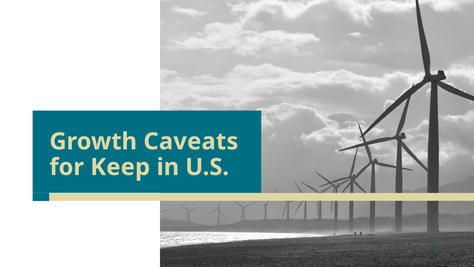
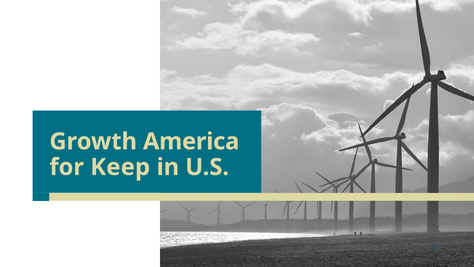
Caveats: Caveats -> America (191, 141)
